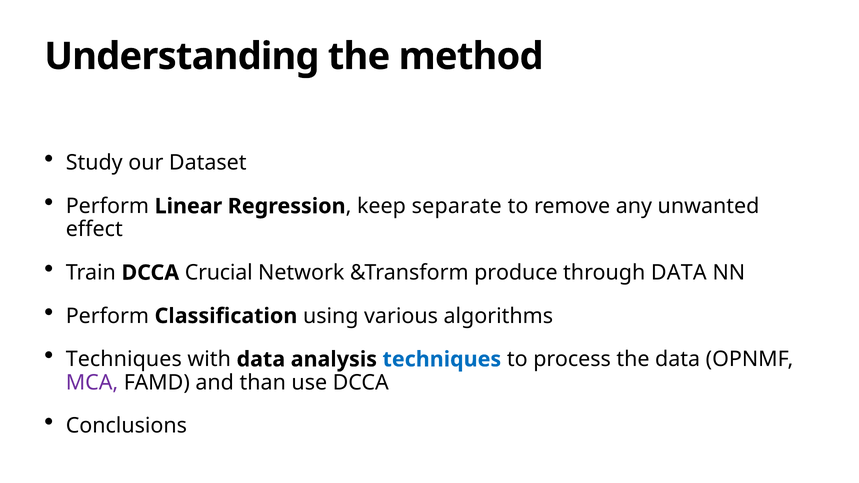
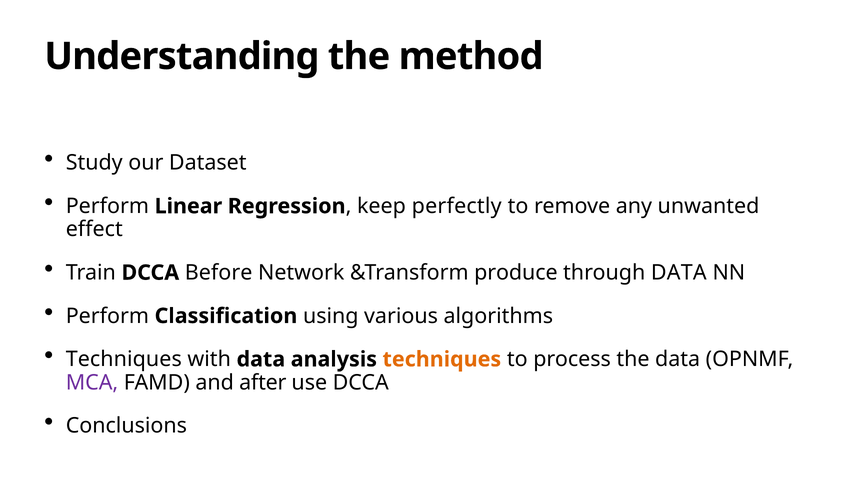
separate: separate -> perfectly (457, 206)
Crucial: Crucial -> Before (219, 273)
techniques colour: blue -> orange (442, 359)
than: than -> after (263, 383)
